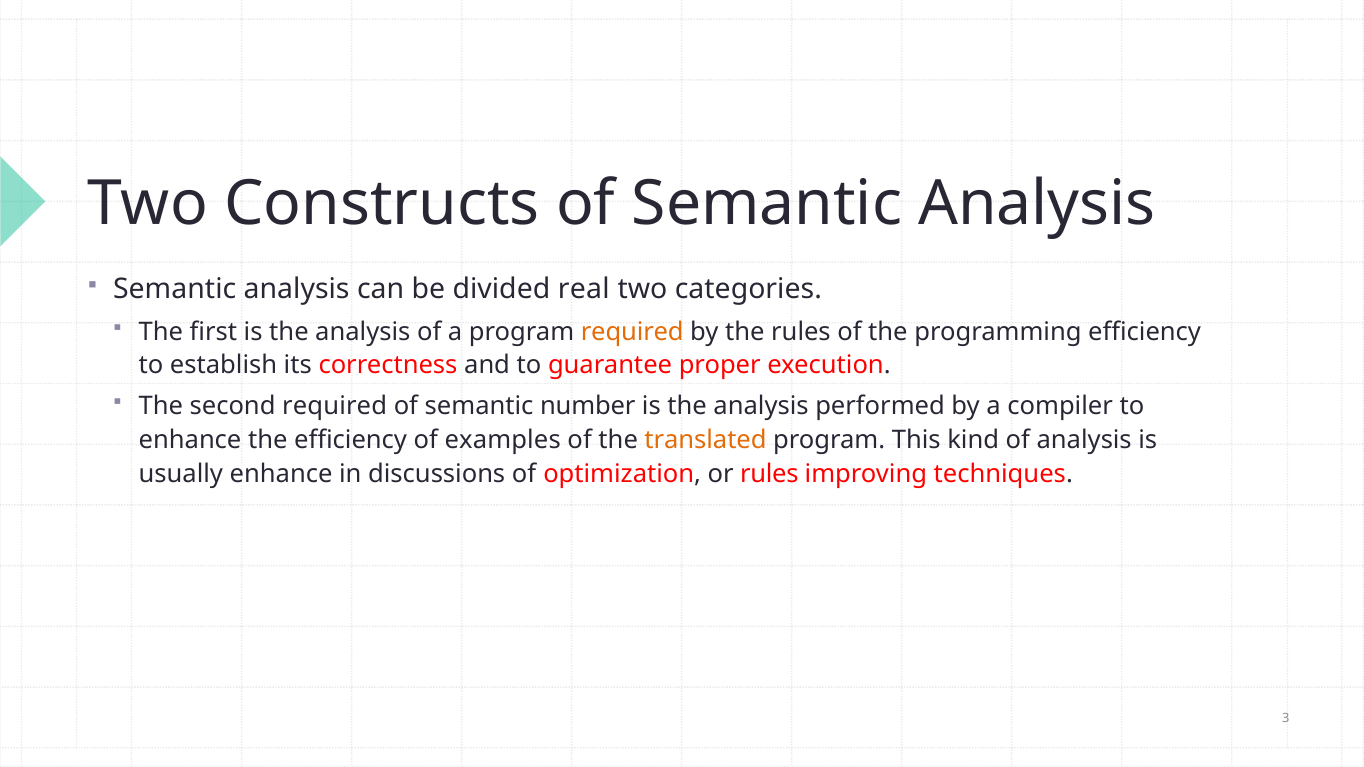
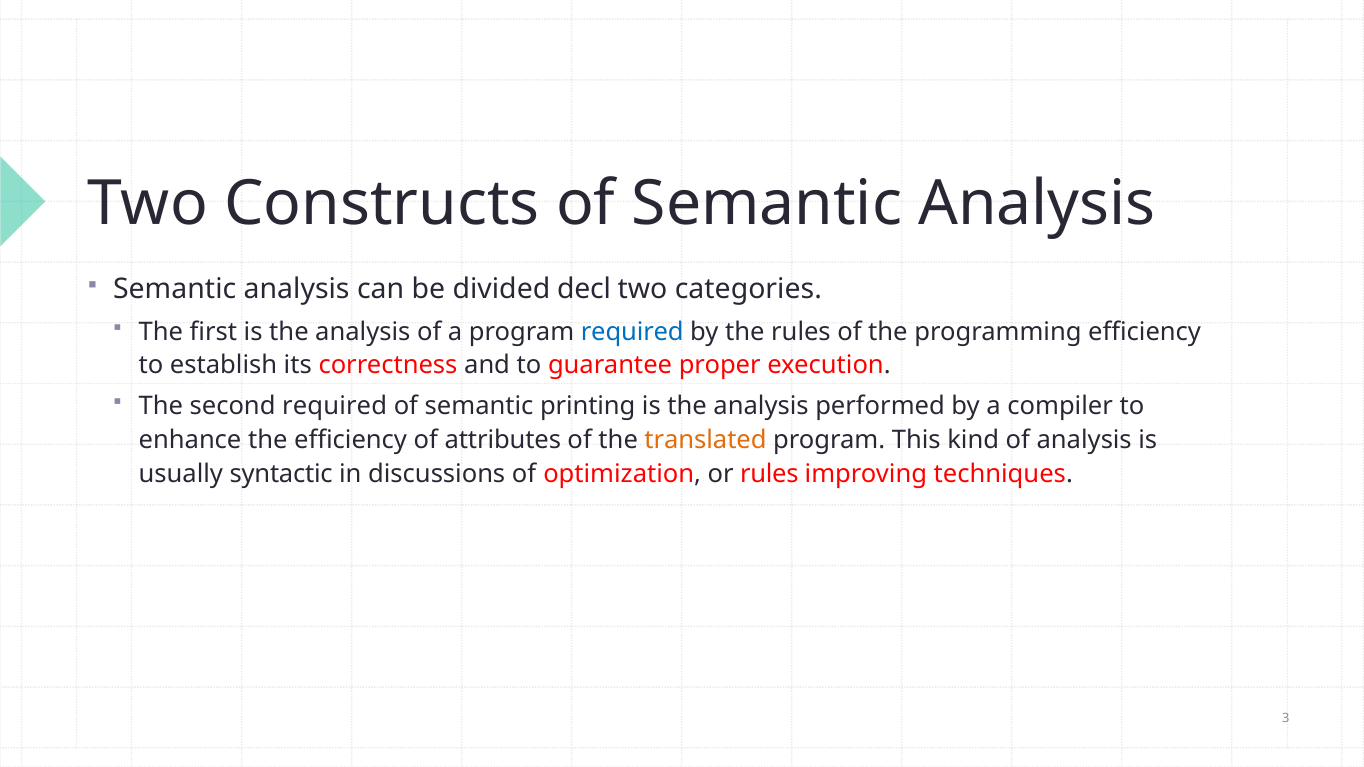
real: real -> decl (584, 289)
required colour: orange -> blue (632, 332)
number: number -> printing (588, 406)
examples: examples -> attributes (503, 440)
usually enhance: enhance -> syntactic (281, 474)
